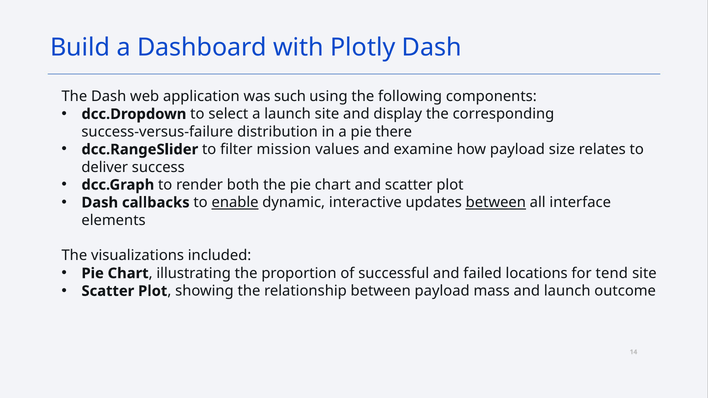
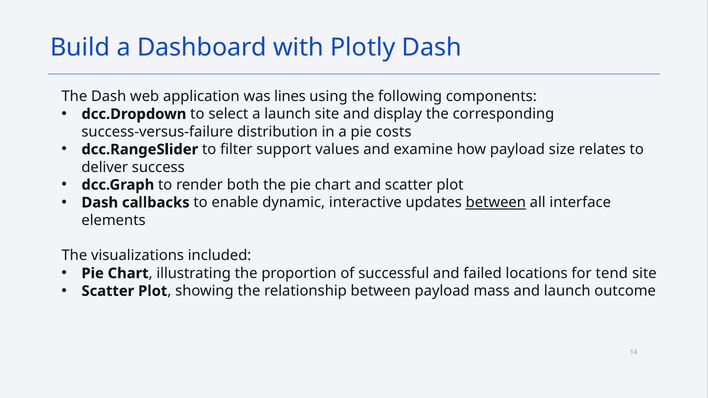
such: such -> lines (290, 96)
there: there -> costs (394, 132)
mission: mission -> support (284, 150)
enable underline: present -> none (235, 203)
